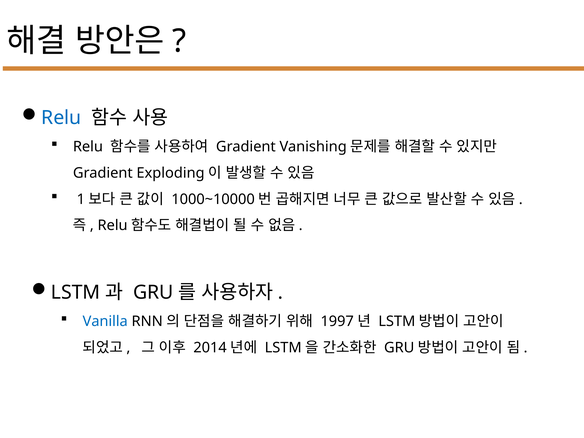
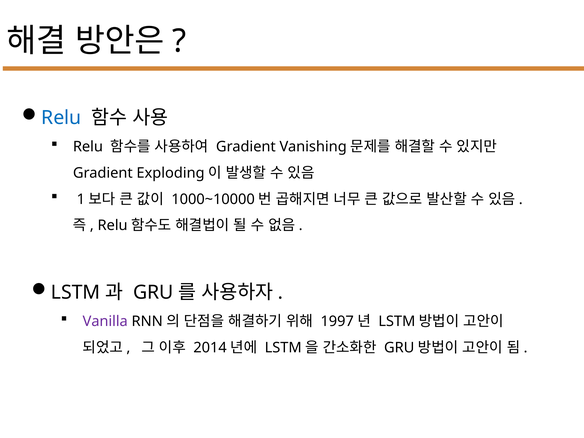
Vanilla colour: blue -> purple (105, 321)
